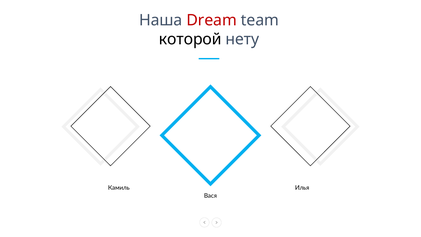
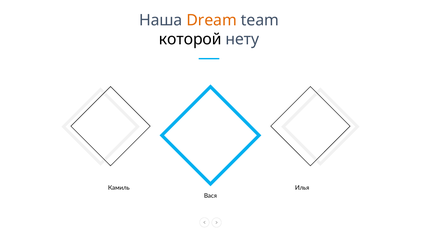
Dream colour: red -> orange (212, 20)
